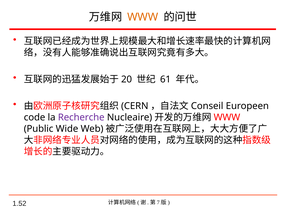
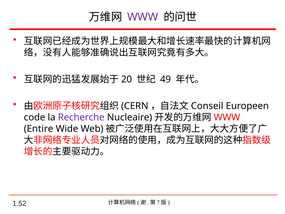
WWW colour: orange -> purple (143, 17)
61: 61 -> 49 (165, 79)
Public: Public -> Entire (39, 129)
